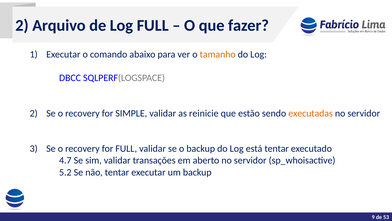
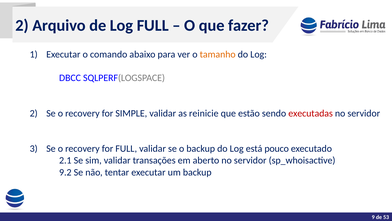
executadas colour: orange -> red (311, 113)
está tentar: tentar -> pouco (277, 148)
4.7: 4.7 -> 2.1 (65, 160)
5.2: 5.2 -> 9.2 (65, 172)
